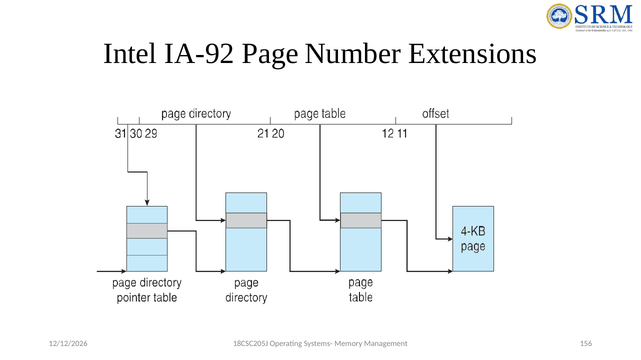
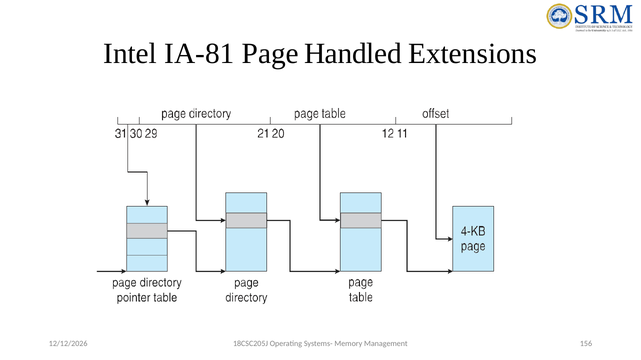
IA-92: IA-92 -> IA-81 (199, 54)
Number: Number -> Handled (353, 54)
